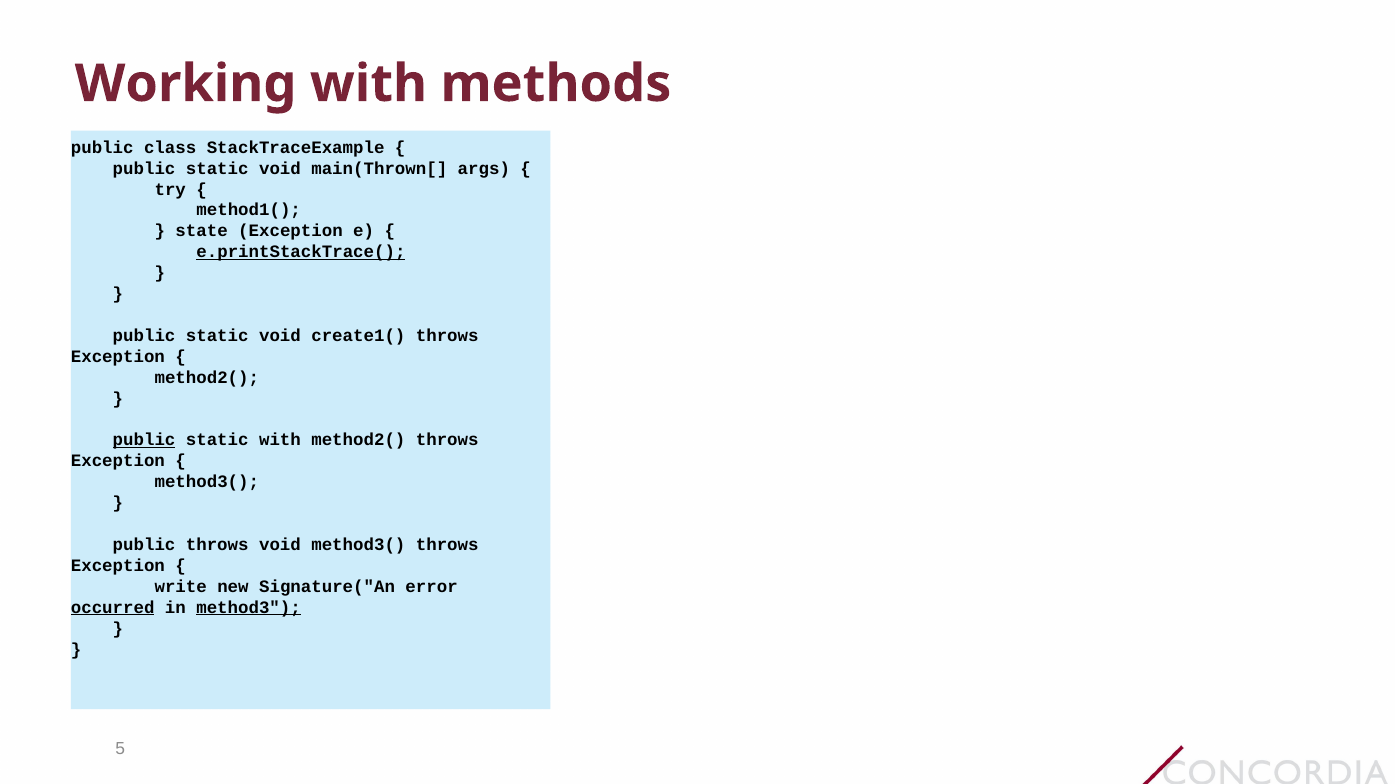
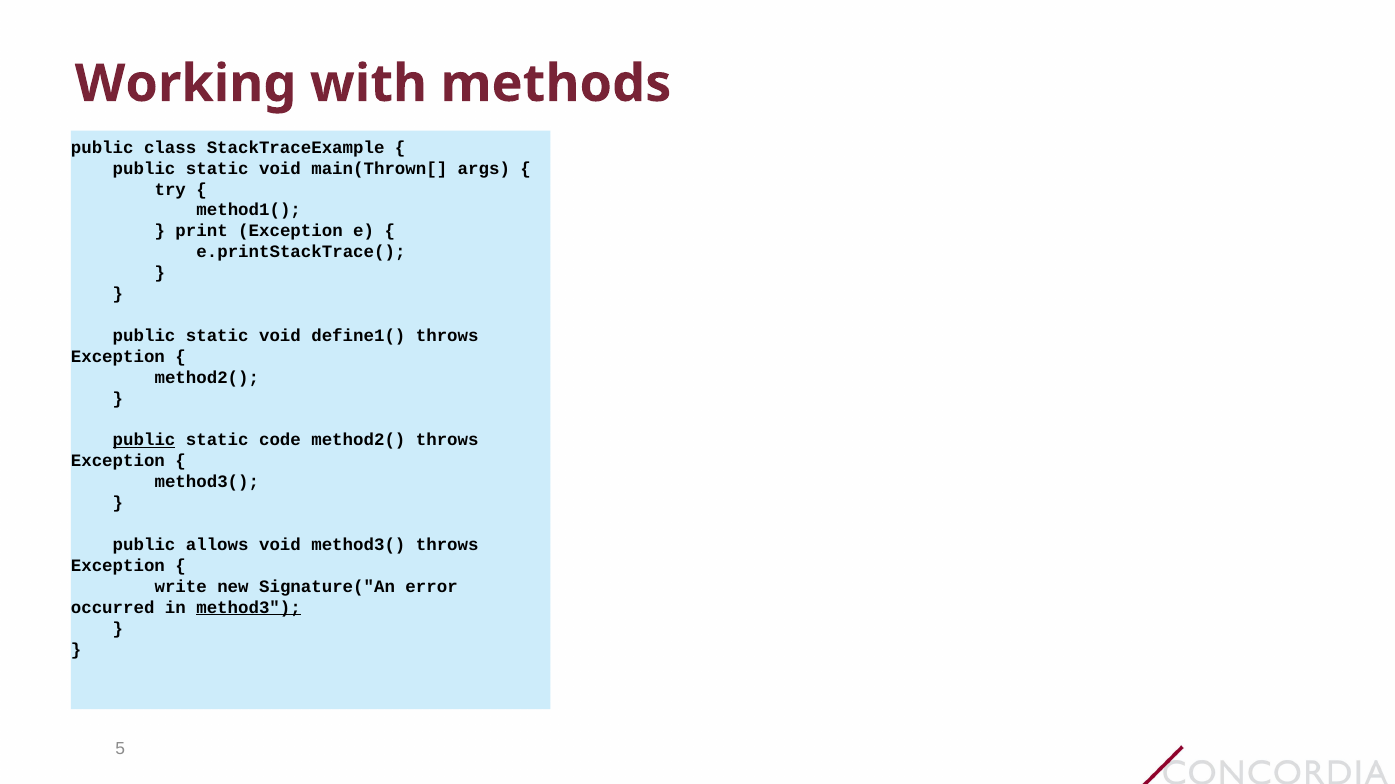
state: state -> print (202, 231)
e.printStackTrace( underline: present -> none (301, 252)
create1(: create1( -> define1( (358, 336)
static with: with -> code (280, 441)
public throws: throws -> allows (217, 545)
occurred underline: present -> none (113, 608)
